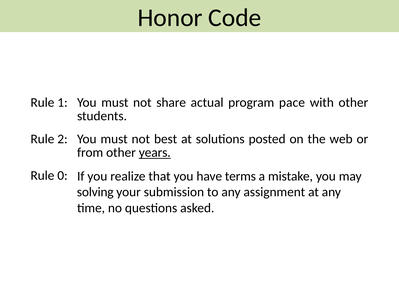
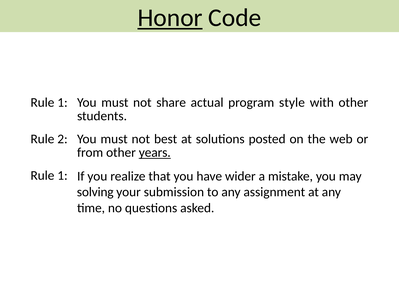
Honor underline: none -> present (170, 18)
pace: pace -> style (292, 103)
0: 0 -> 1 (63, 176)
terms: terms -> wider (240, 176)
